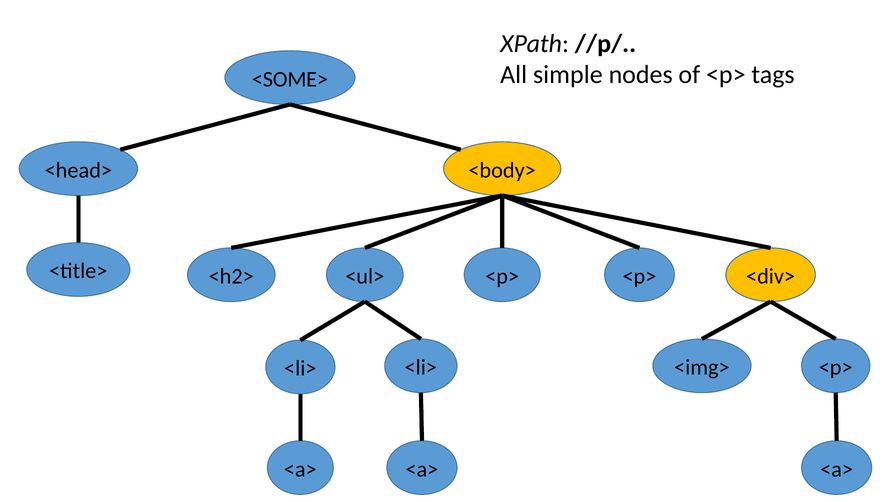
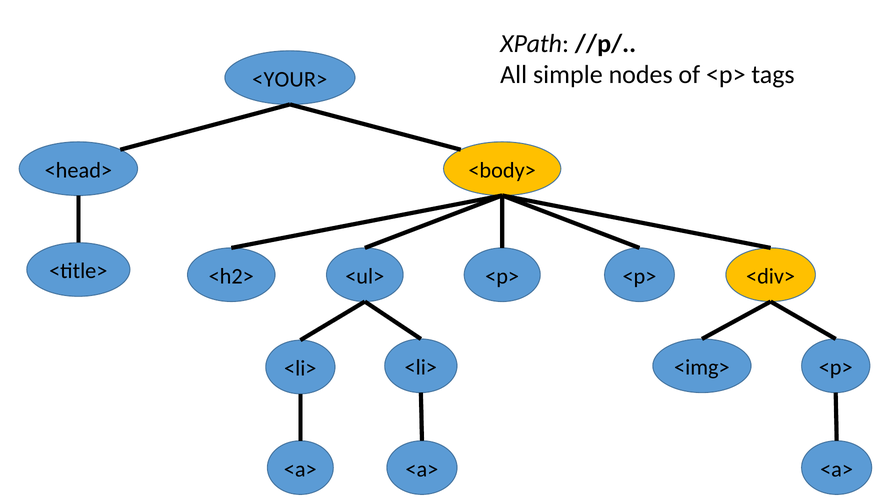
<SOME>: <SOME> -> <YOUR> (290, 79)
